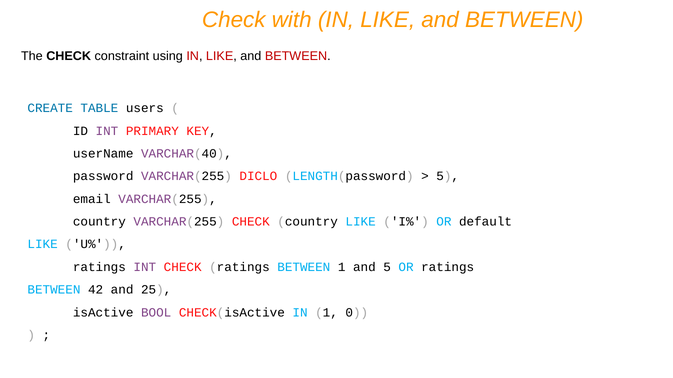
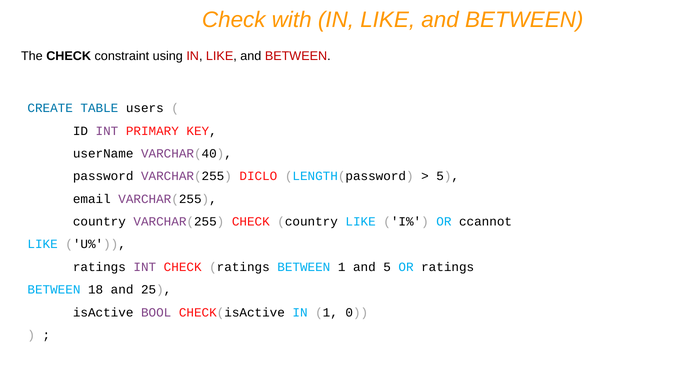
default: default -> ccannot (486, 222)
42: 42 -> 18 (96, 290)
